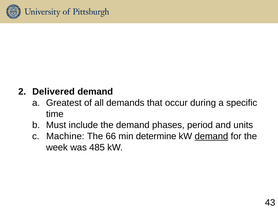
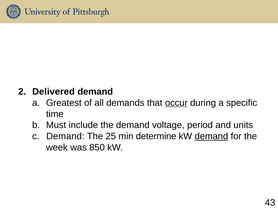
occur underline: none -> present (176, 103)
phases: phases -> voltage (168, 125)
Machine: Machine -> Demand (65, 136)
66: 66 -> 25 (111, 136)
485: 485 -> 850 (97, 147)
